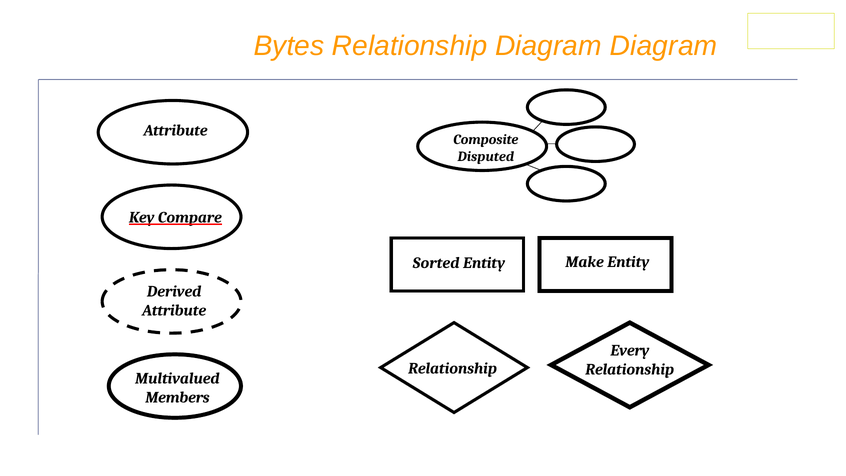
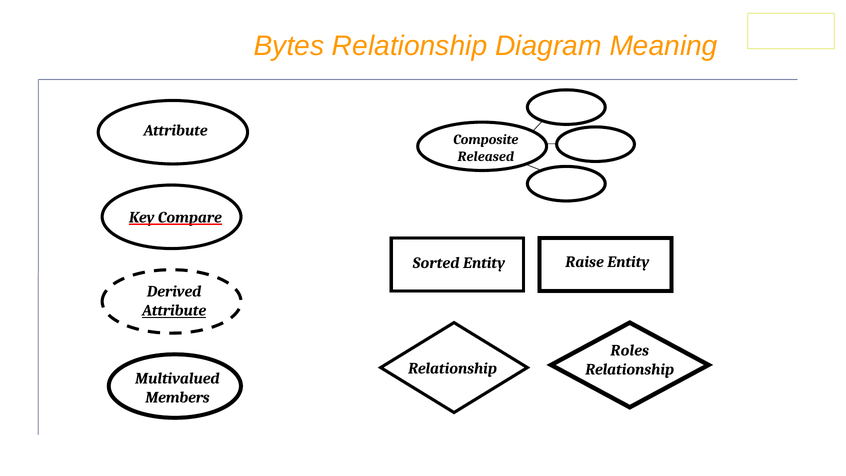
Diagram Diagram: Diagram -> Meaning (664, 46)
Disputed: Disputed -> Released (486, 156)
Make: Make -> Raise (585, 262)
Attribute underline: none -> present (174, 310)
Every: Every -> Roles (630, 350)
